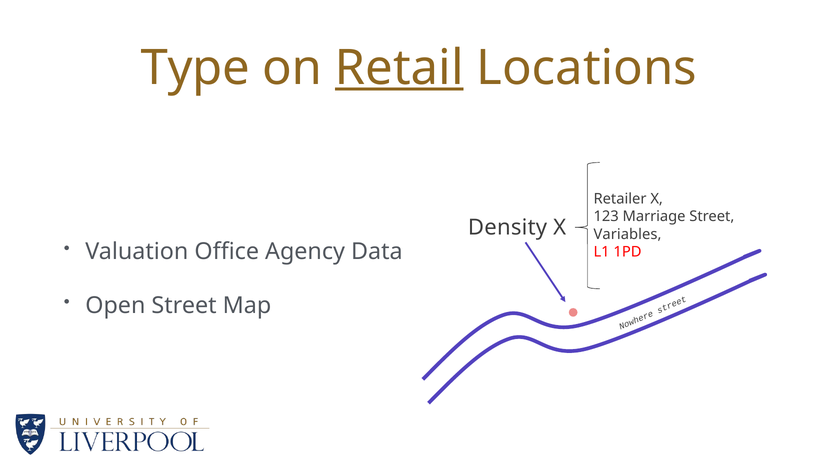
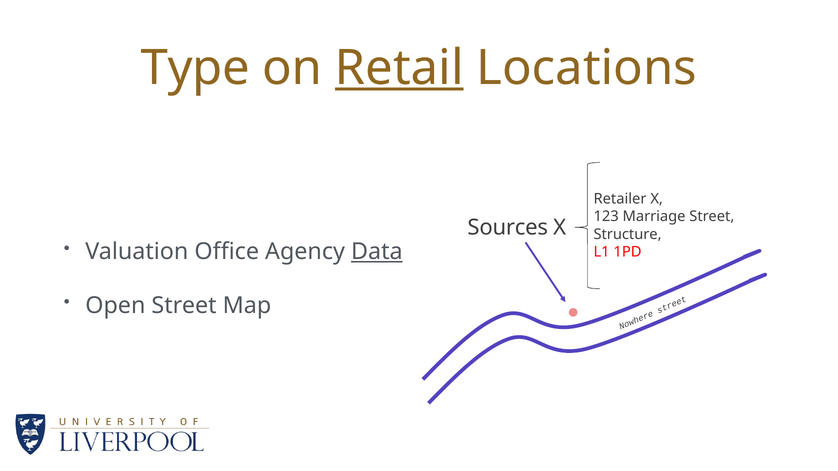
Density: Density -> Sources (508, 228)
Variables: Variables -> Structure (628, 234)
Data underline: none -> present (377, 252)
